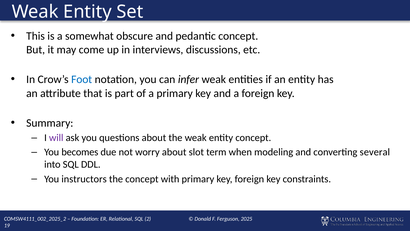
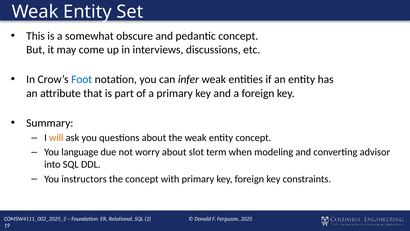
will colour: purple -> orange (56, 138)
becomes: becomes -> language (80, 152)
several: several -> advisor (375, 152)
